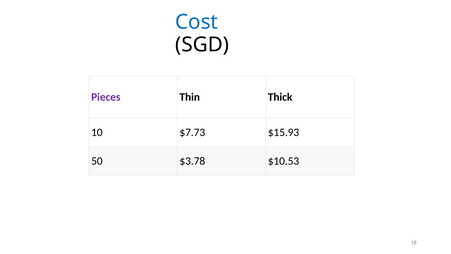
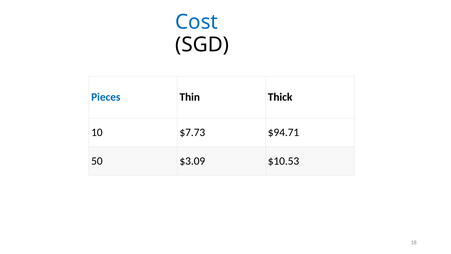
Pieces colour: purple -> blue (106, 97)
$15.93: $15.93 -> $94.71 (284, 132)
$3.78: $3.78 -> $3.09 (192, 161)
